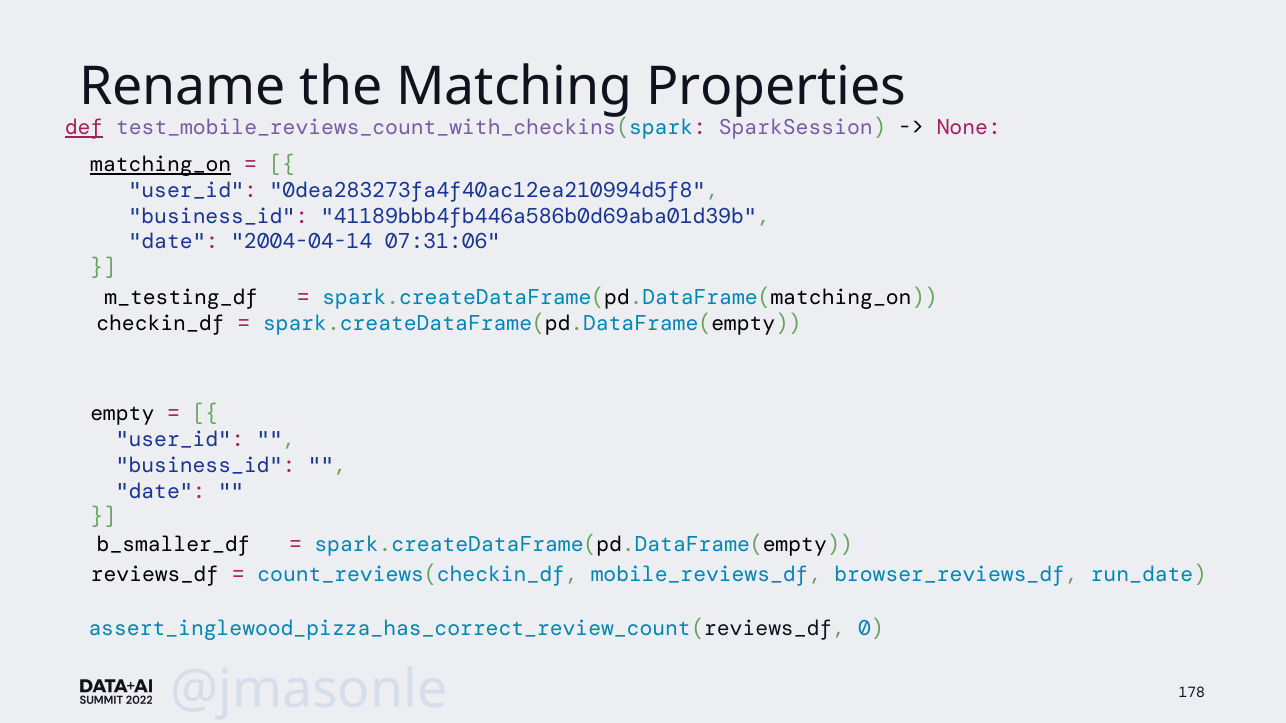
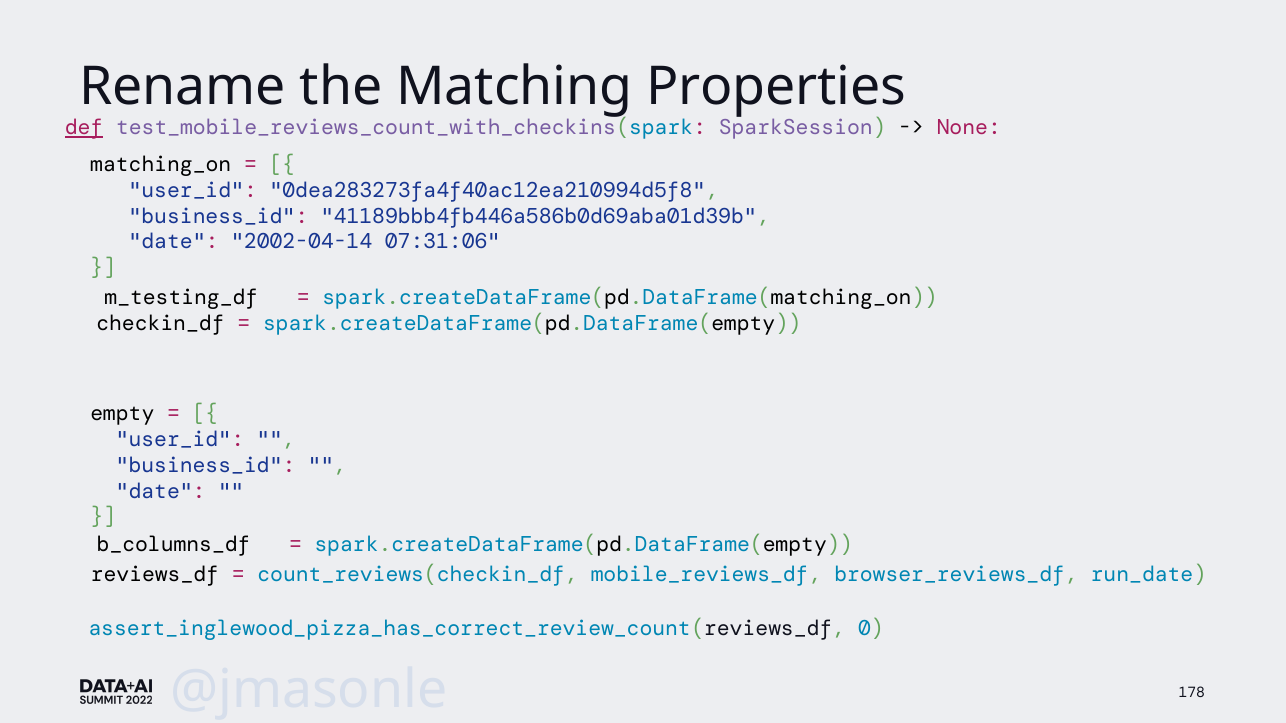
matching_on underline: present -> none (161, 165)
2004-04-14: 2004-04-14 -> 2002-04-14 (302, 242)
b_smaller_df: b_smaller_df -> b_columns_df (174, 545)
